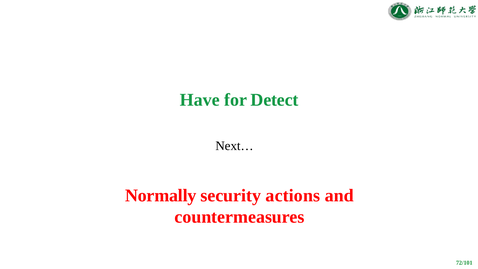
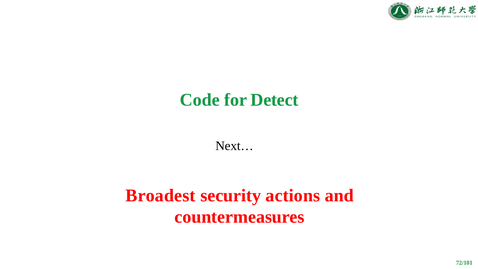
Have: Have -> Code (200, 100)
Normally: Normally -> Broadest (161, 195)
